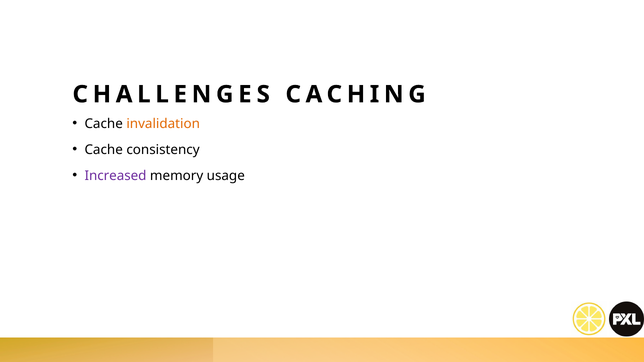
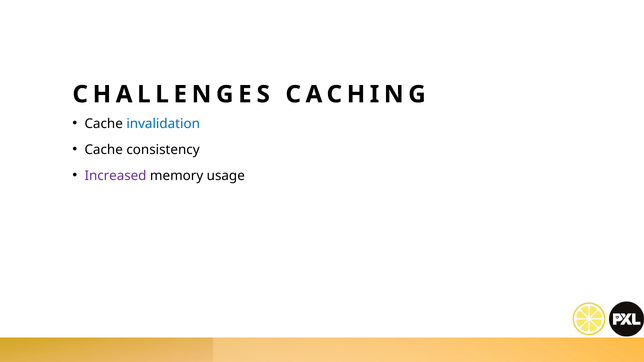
invalidation colour: orange -> blue (163, 124)
